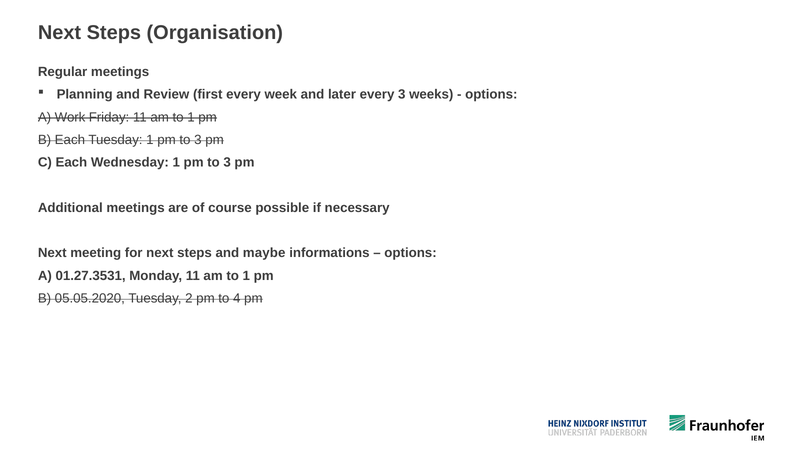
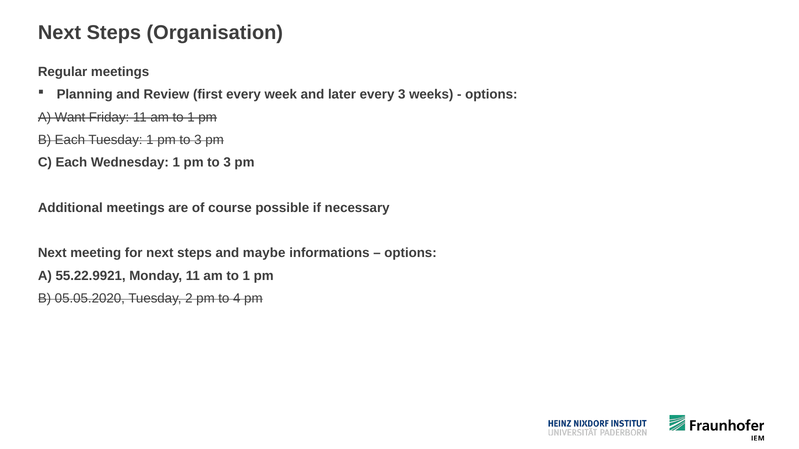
Work: Work -> Want (70, 117)
01.27.3531: 01.27.3531 -> 55.22.9921 (91, 276)
